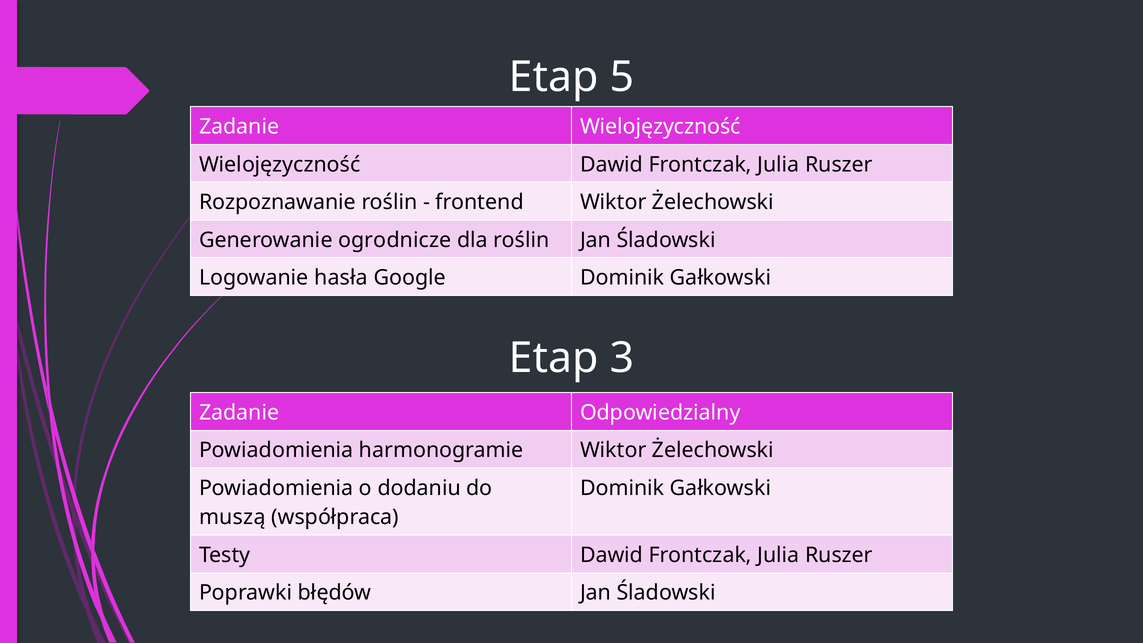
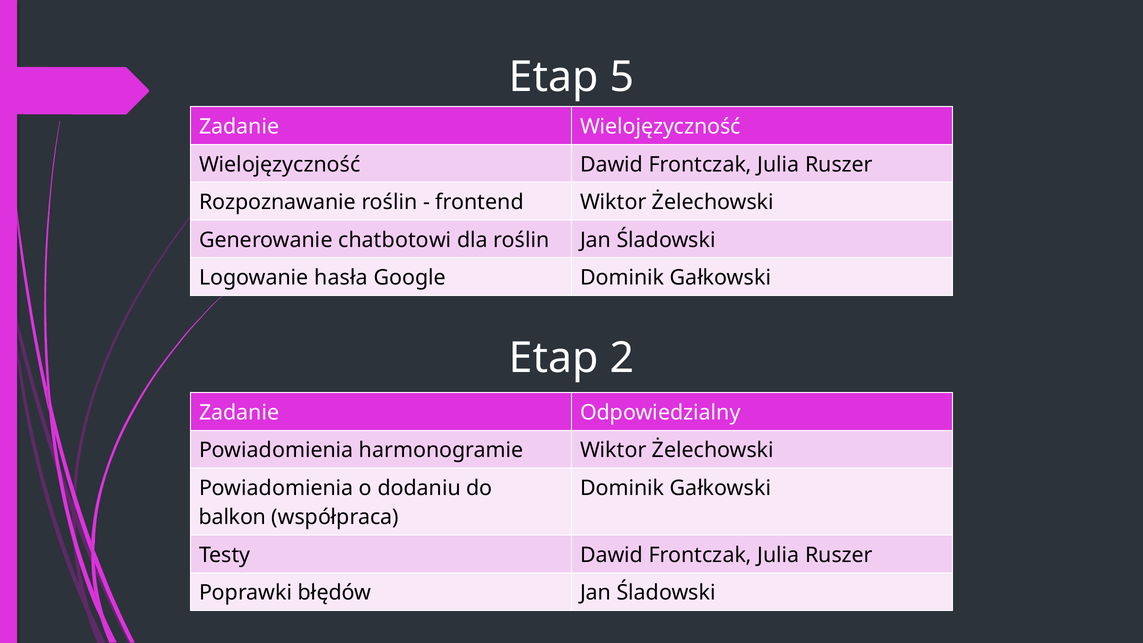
ogrodnicze: ogrodnicze -> chatbotowi (395, 240)
3: 3 -> 2 (622, 358)
muszą: muszą -> balkon (233, 517)
